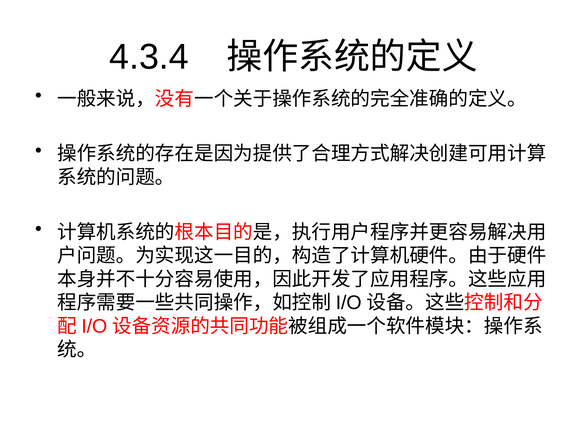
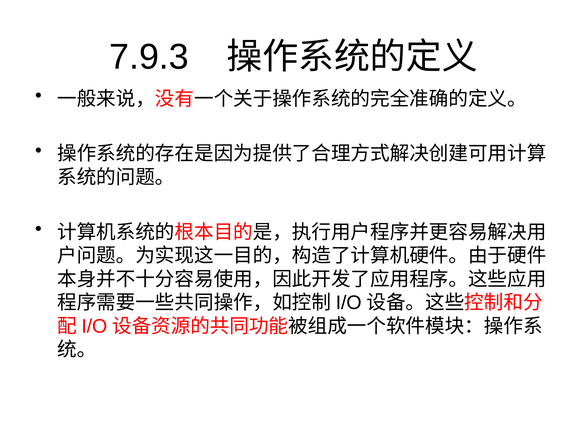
4.3.4: 4.3.4 -> 7.9.3 (149, 57)
